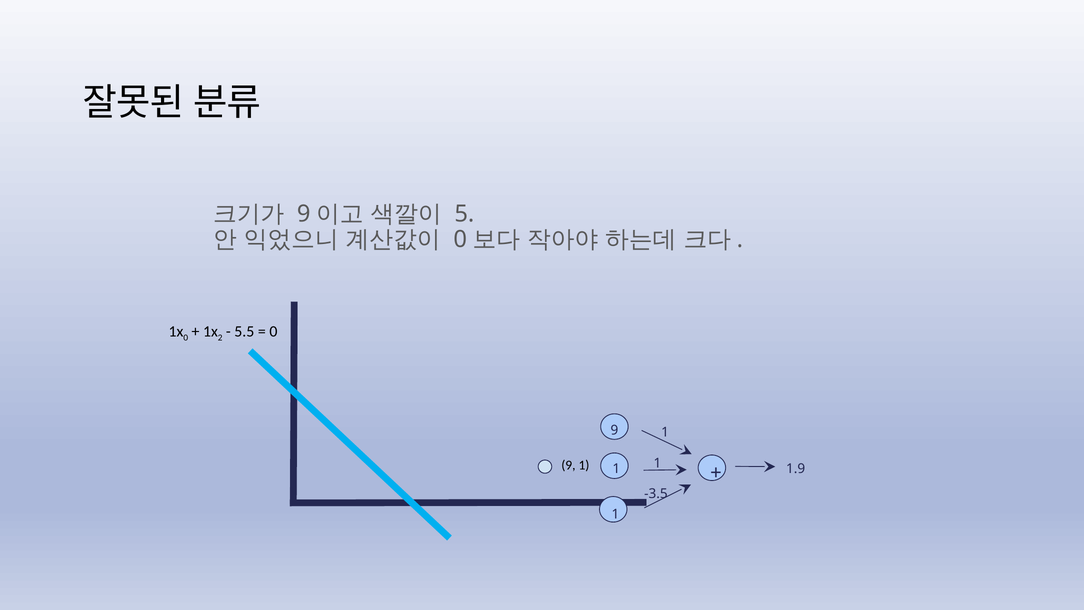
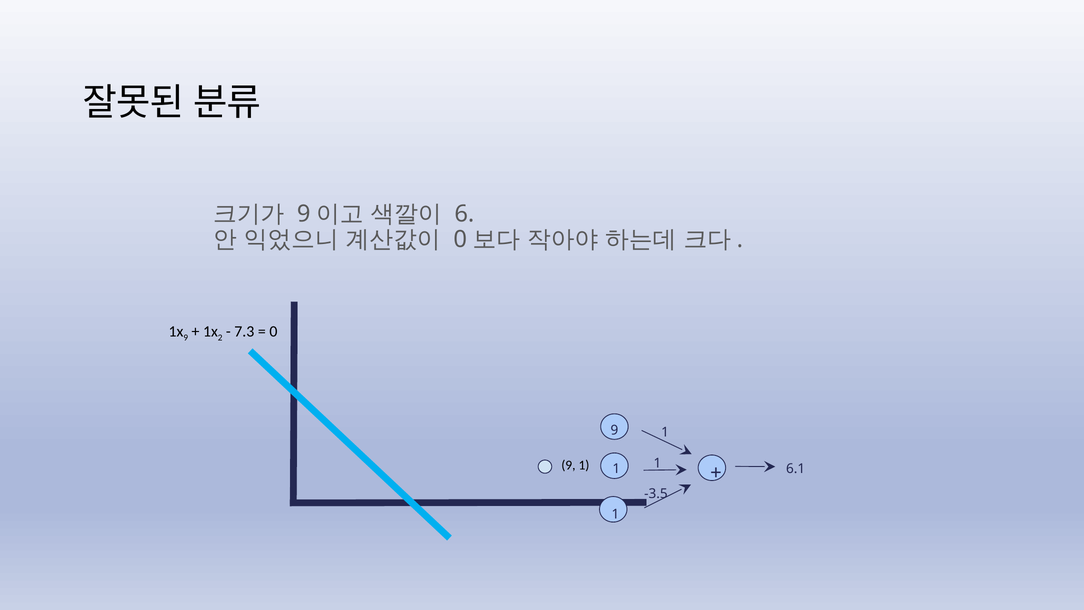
5: 5 -> 6 (464, 214)
0: 0 -> 9 (186, 338)
5.5: 5.5 -> 7.3 (244, 332)
1.9: 1.9 -> 6.1 (796, 469)
